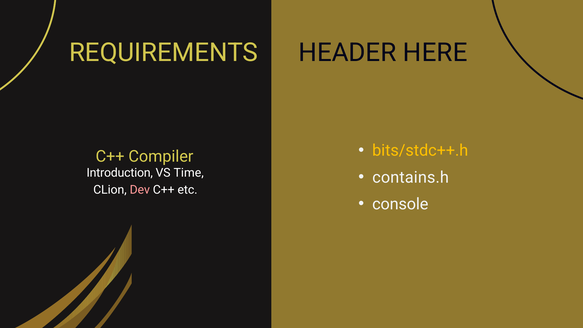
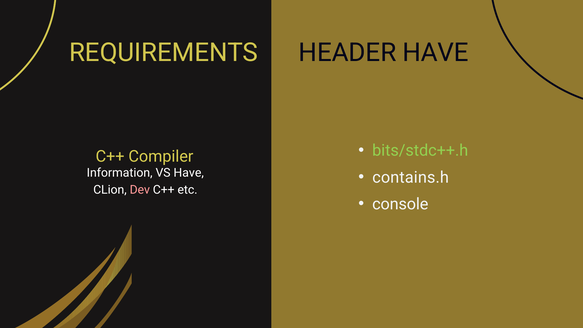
HEADER HERE: HERE -> HAVE (436, 53)
bits/stdc++.h colour: yellow -> light green (420, 151)
Introduction: Introduction -> Information (120, 173)
VS Time: Time -> Have (189, 173)
